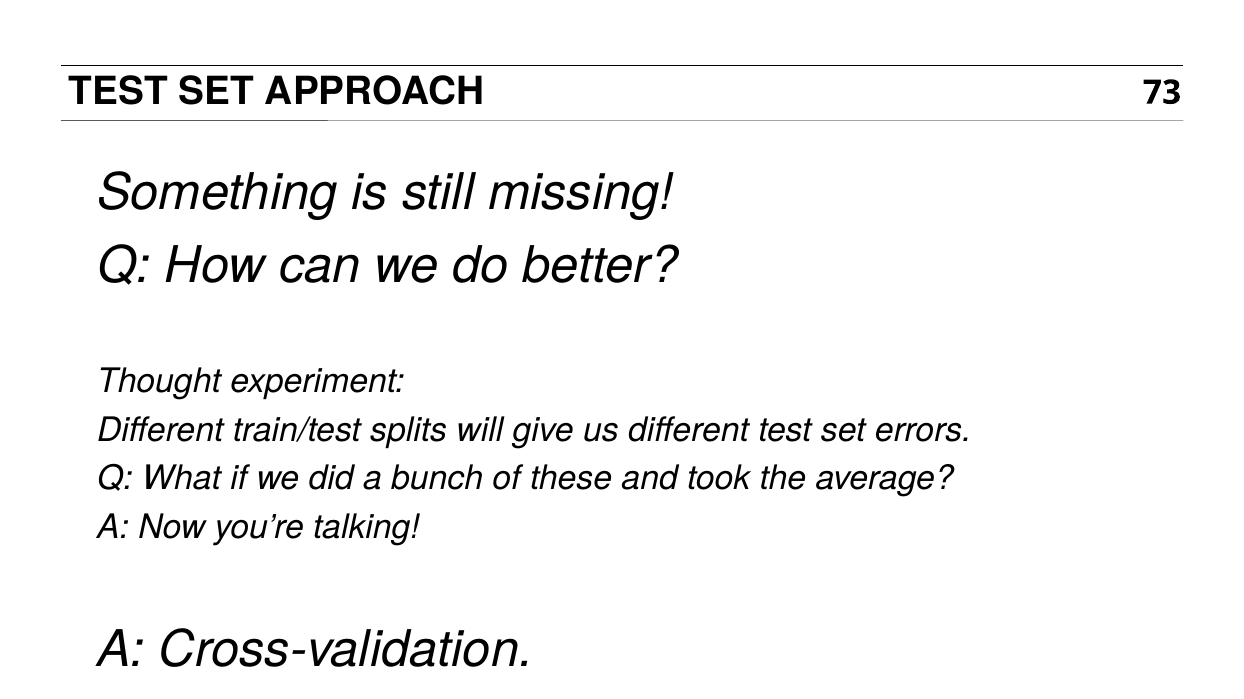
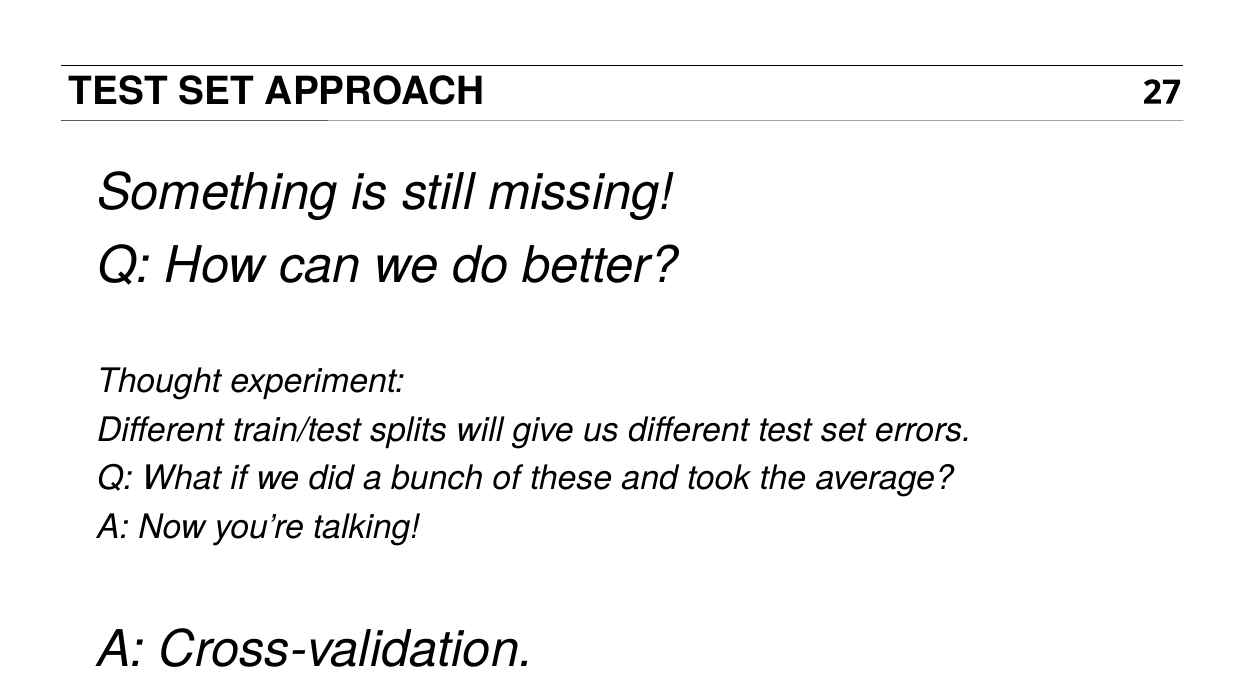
73: 73 -> 27 (1162, 93)
